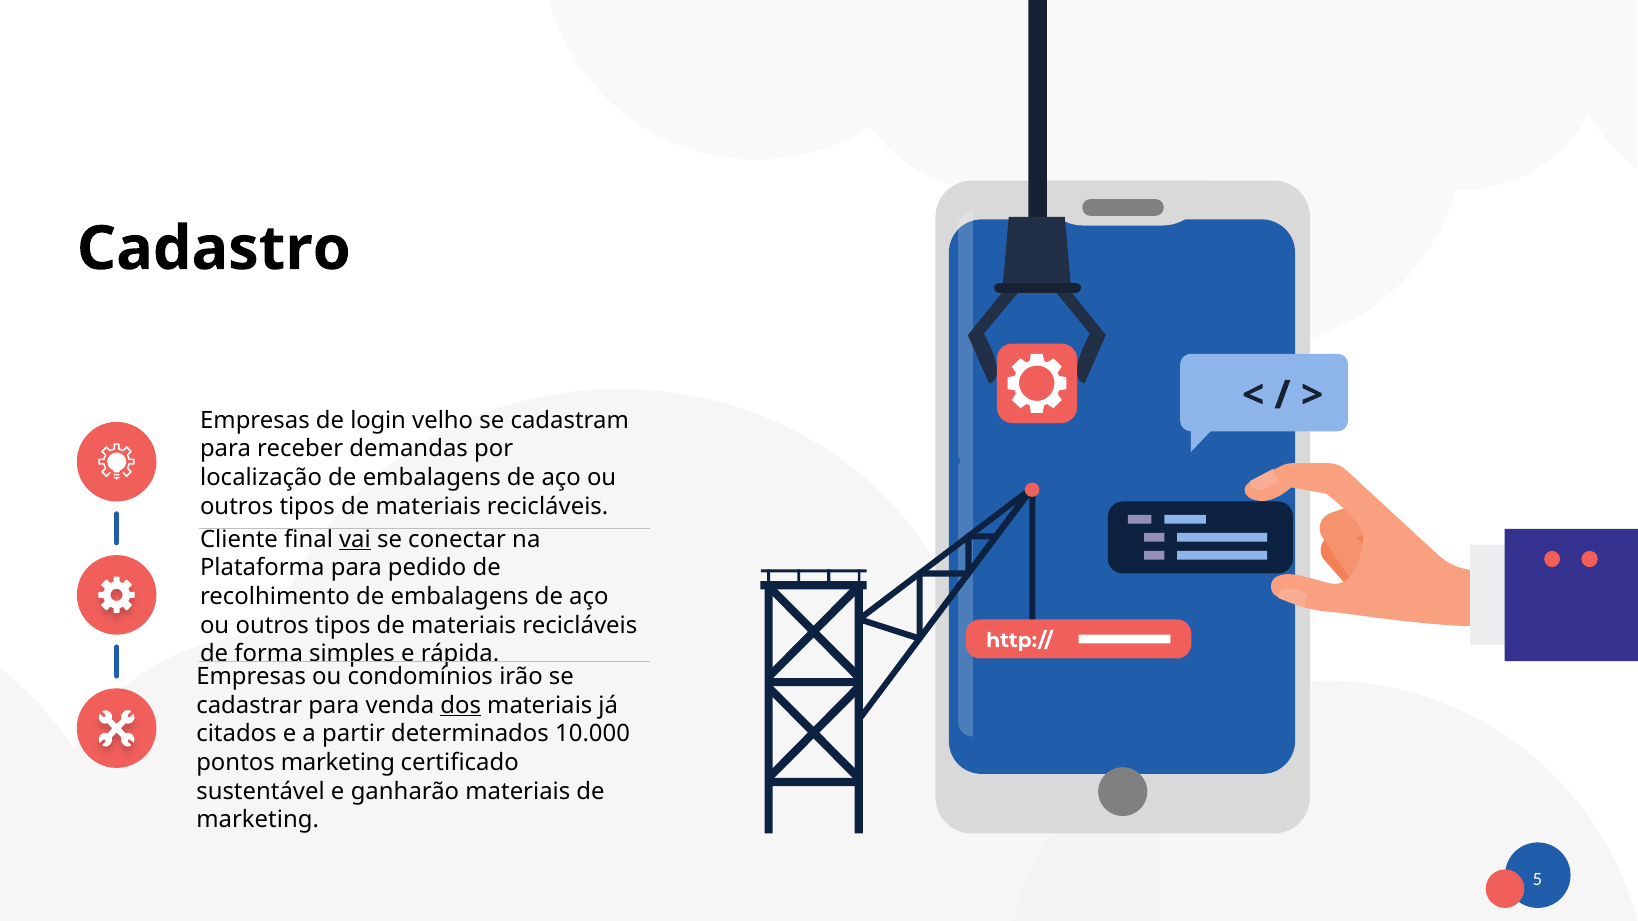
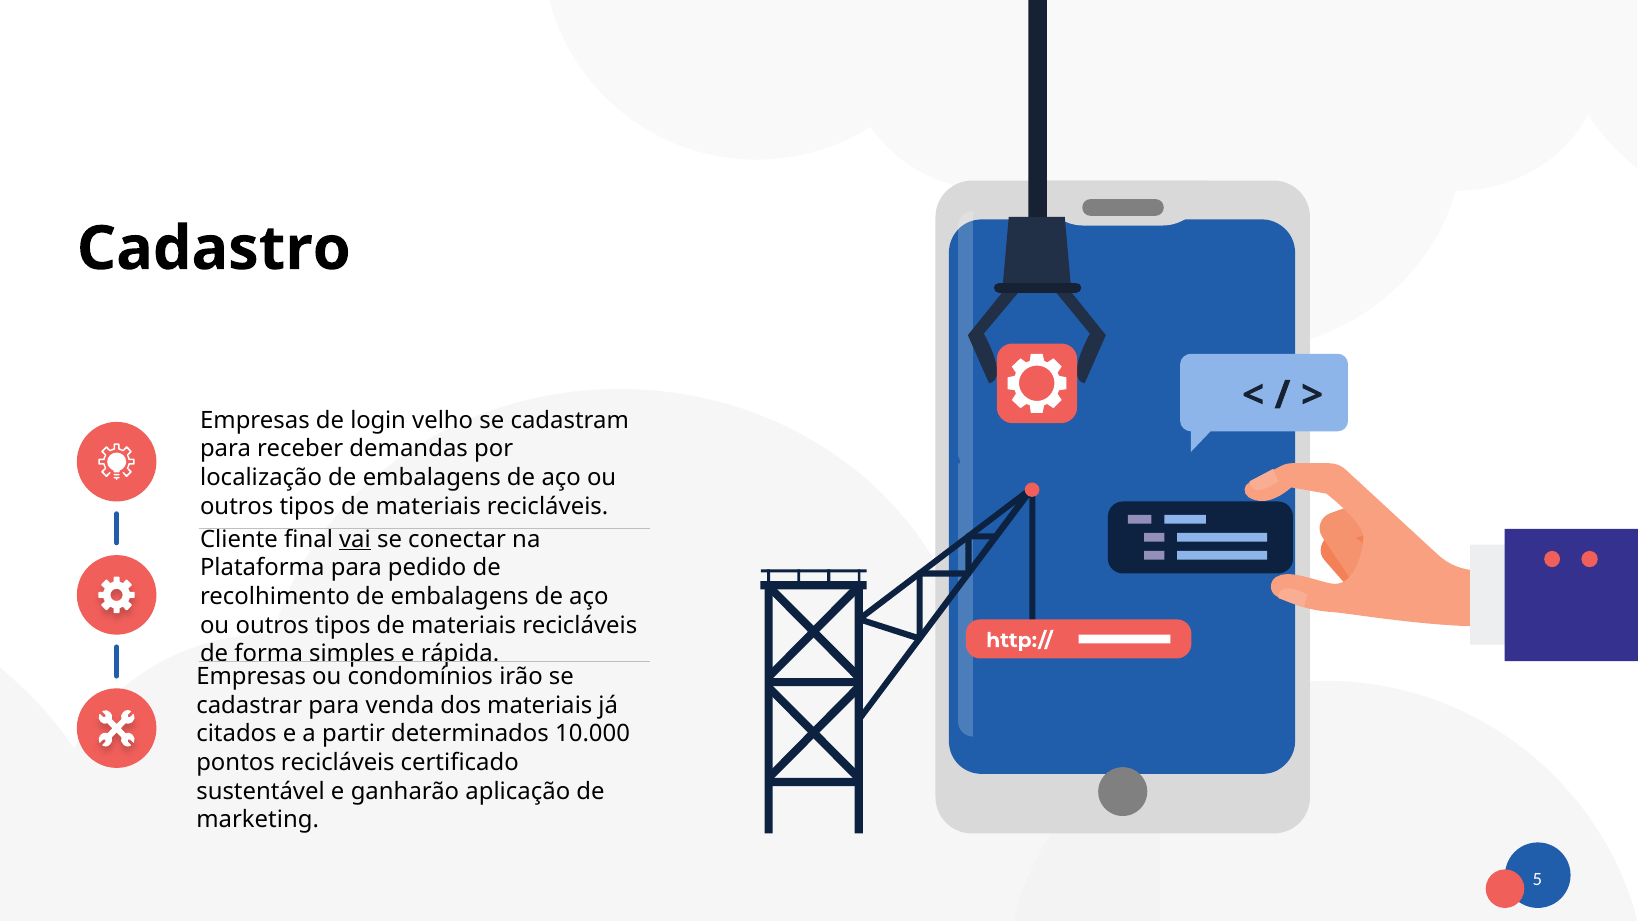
dos underline: present -> none (461, 706)
pontos marketing: marketing -> recicláveis (338, 763)
ganharão materiais: materiais -> aplicação (518, 792)
